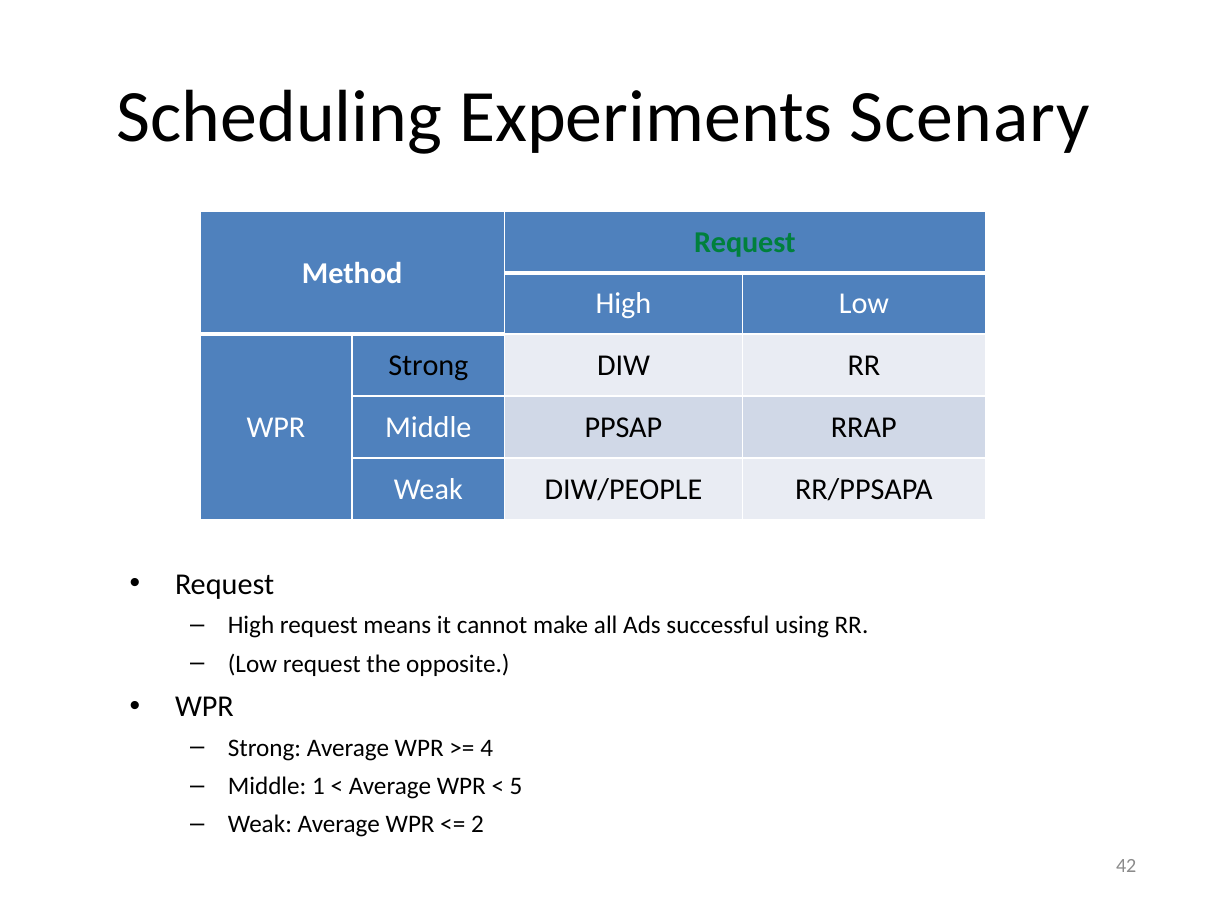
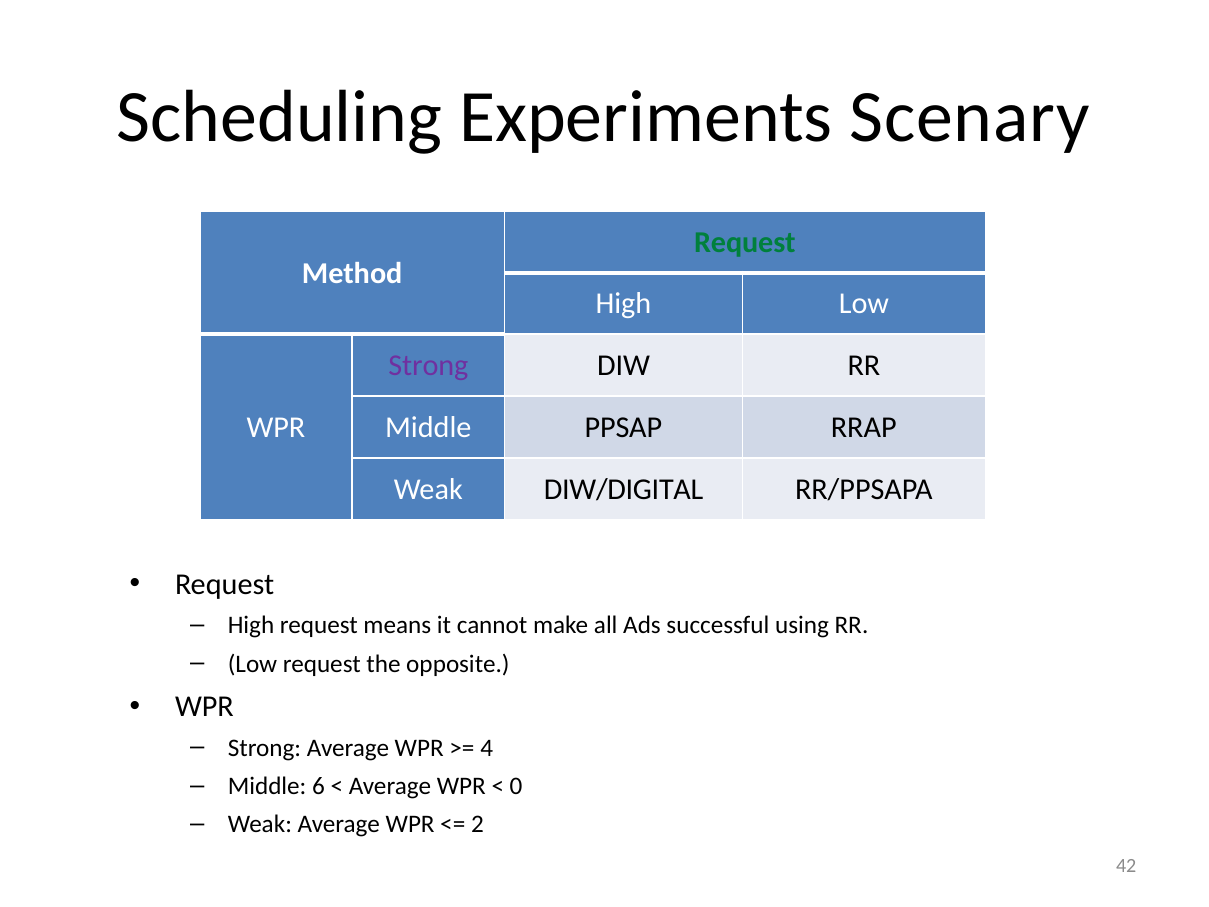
Strong colour: black -> purple (428, 365)
DIW/PEOPLE: DIW/PEOPLE -> DIW/DIGITAL (624, 489)
1: 1 -> 6 (319, 786)
5: 5 -> 0 (516, 786)
